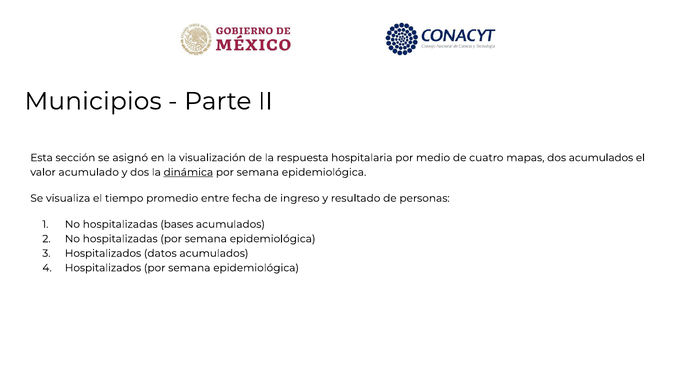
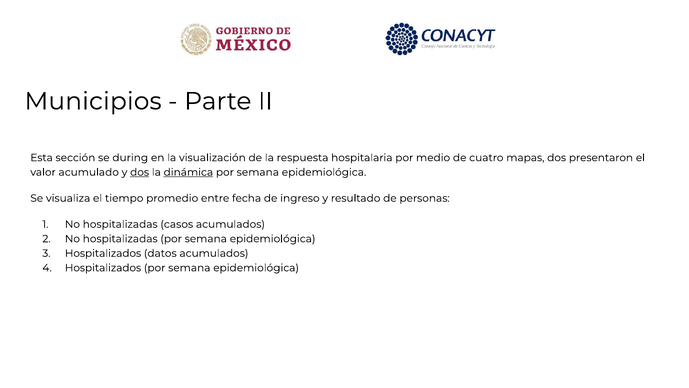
asignó: asignó -> during (130, 158)
dos acumulados: acumulados -> presentaron (601, 158)
dos underline: none -> present (140, 172)
bases: bases -> casos (177, 224)
